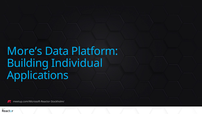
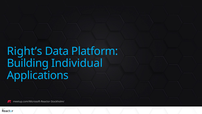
More’s: More’s -> Right’s (25, 51)
